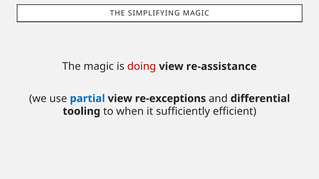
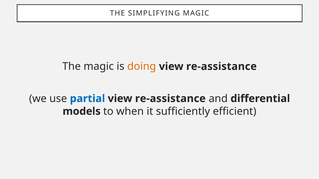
doing colour: red -> orange (142, 67)
re-exceptions: re-exceptions -> re-assistance (170, 99)
tooling: tooling -> models (82, 112)
